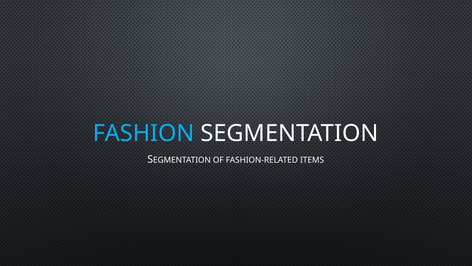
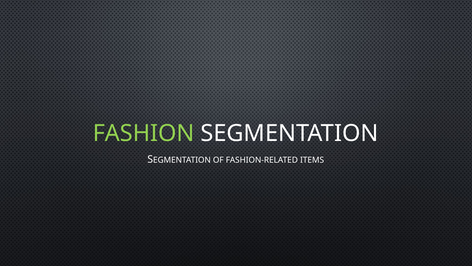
FASHION colour: light blue -> light green (144, 133)
